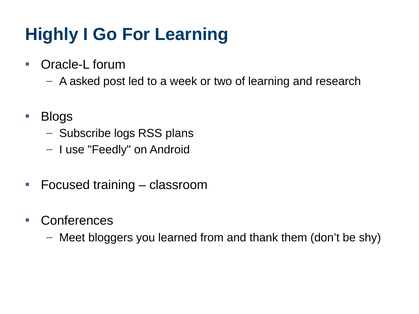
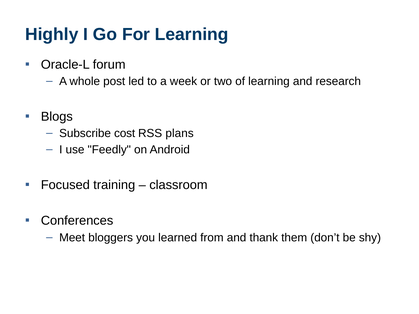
asked: asked -> whole (85, 81)
logs: logs -> cost (125, 134)
